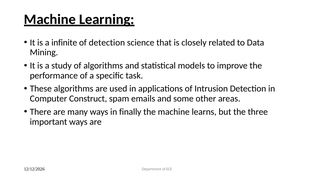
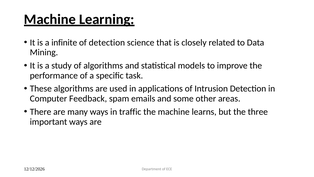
Construct: Construct -> Feedback (88, 98)
finally: finally -> traffic (130, 112)
